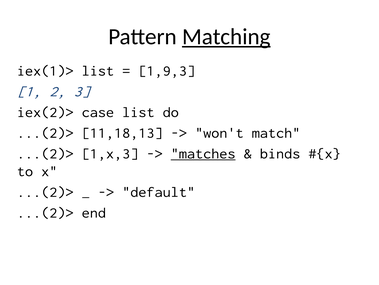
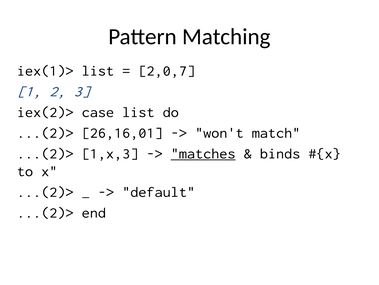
Matching underline: present -> none (226, 37)
1,9,3: 1,9,3 -> 2,0,7 (167, 71)
11,18,13: 11,18,13 -> 26,16,01 (122, 132)
